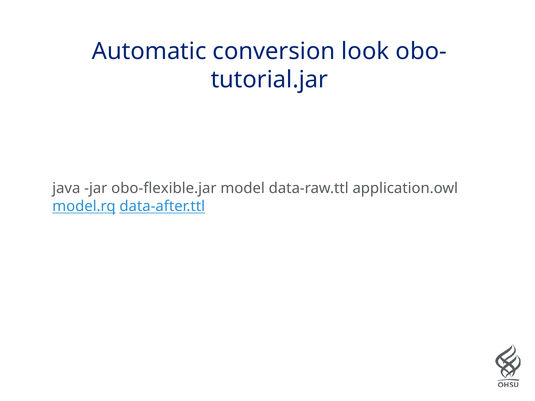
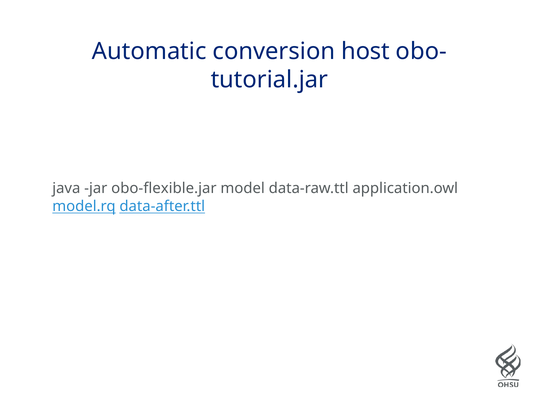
look: look -> host (365, 51)
